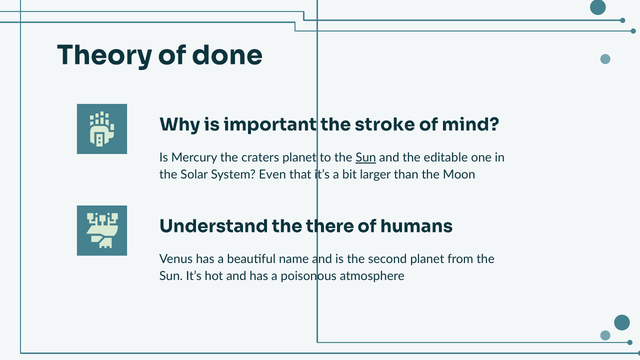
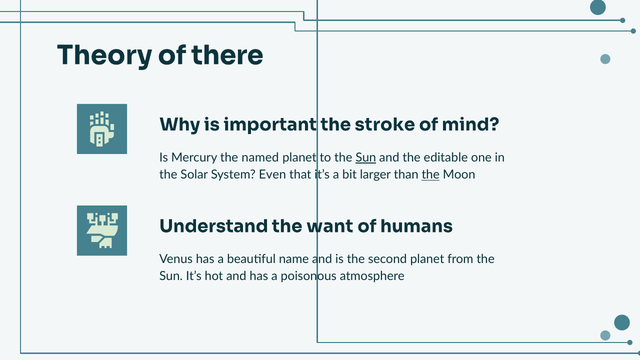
done: done -> there (227, 55)
craters: craters -> named (260, 158)
the underline: none -> present (431, 175)
there: there -> want (330, 226)
